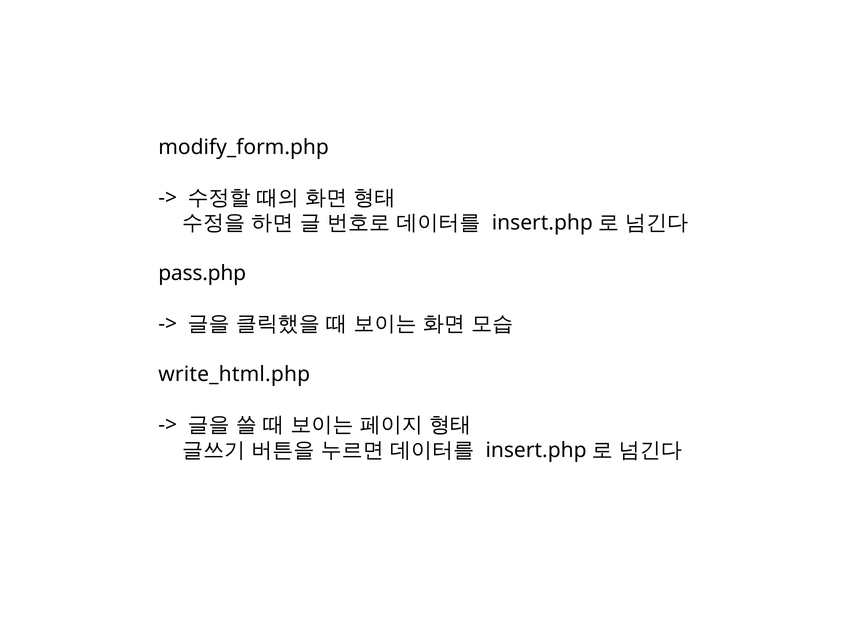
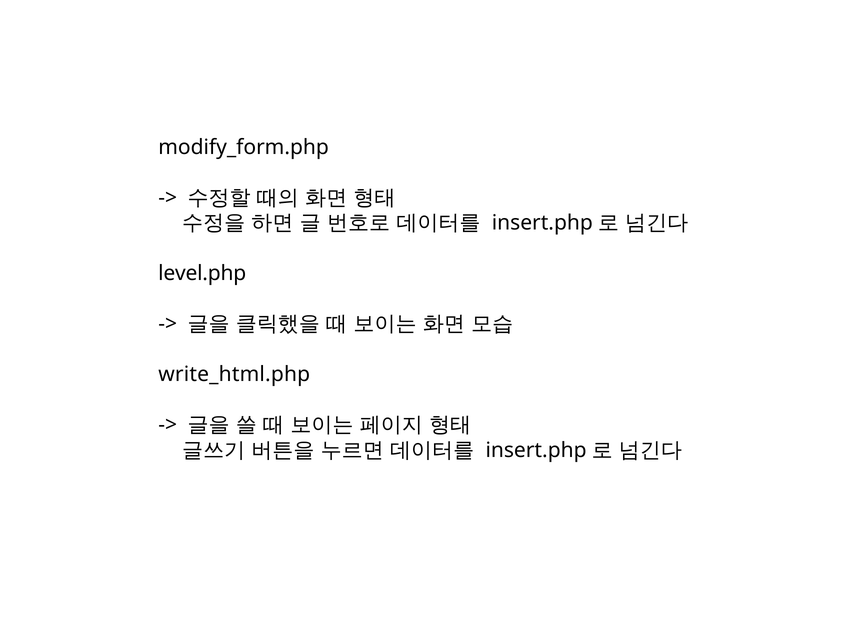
pass.php: pass.php -> level.php (202, 273)
